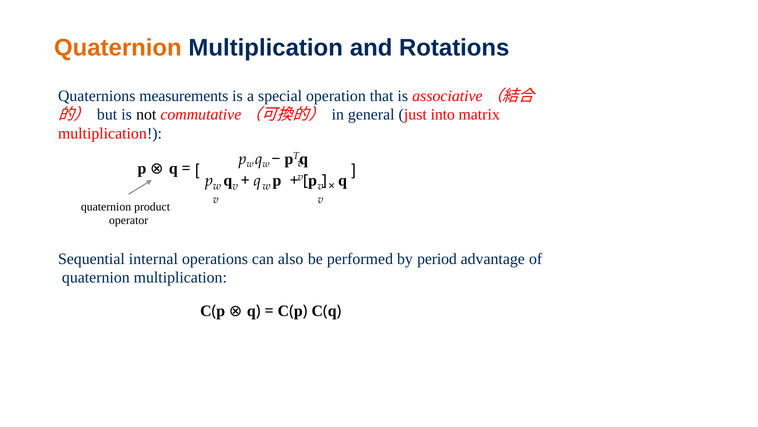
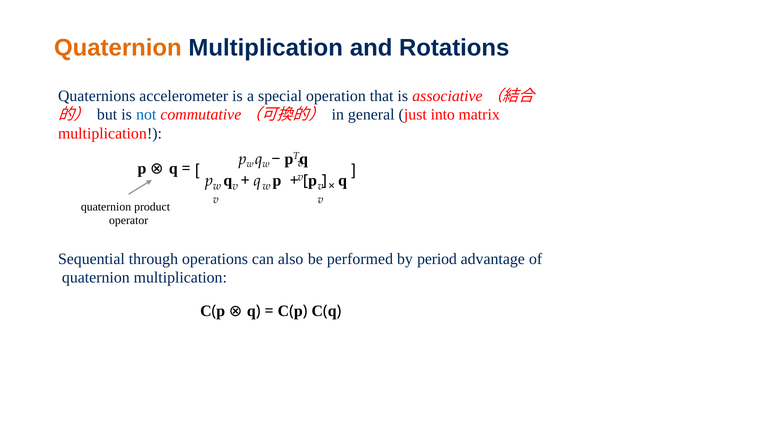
measurements: measurements -> accelerometer (184, 96)
not colour: black -> blue (146, 114)
internal: internal -> through (153, 259)
